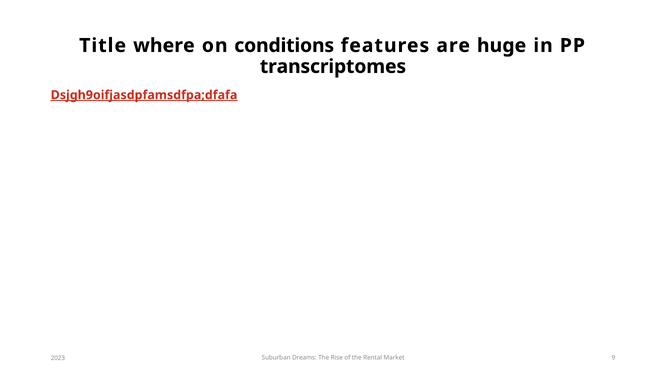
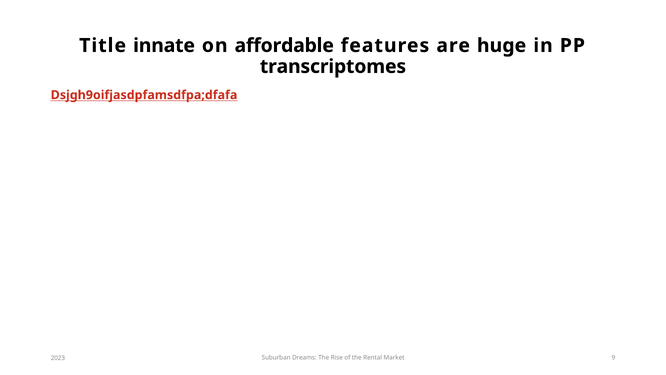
where: where -> innate (164, 46)
conditions: conditions -> affordable (284, 46)
Dsjgh9oifjasdpfamsdfpa;dfafa underline: present -> none (144, 95)
